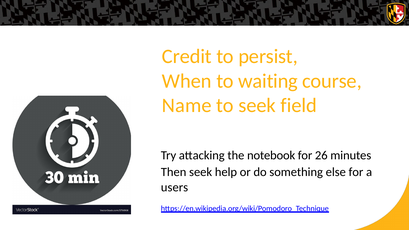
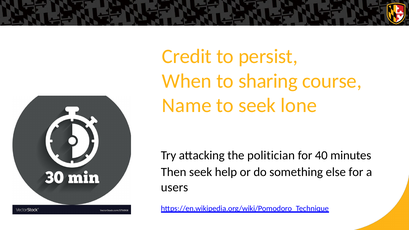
waiting: waiting -> sharing (268, 81)
field: field -> lone (299, 105)
notebook: notebook -> politician (271, 155)
26: 26 -> 40 (321, 155)
